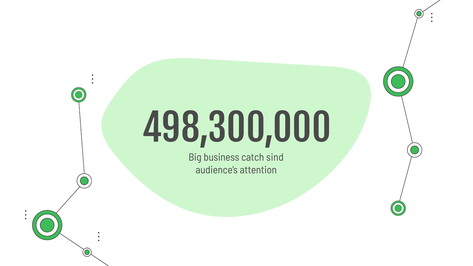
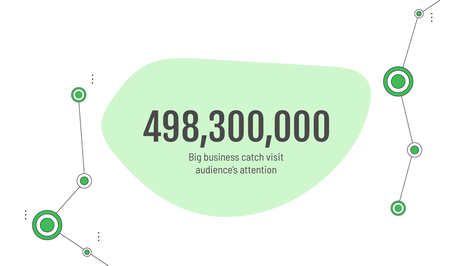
sind: sind -> visit (275, 157)
